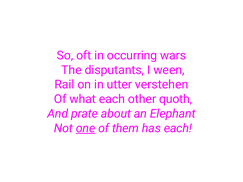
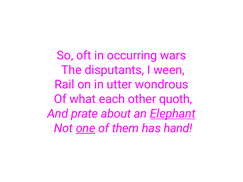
verstehen: verstehen -> wondrous (162, 85)
Elephant underline: none -> present (173, 114)
has each: each -> hand (178, 128)
